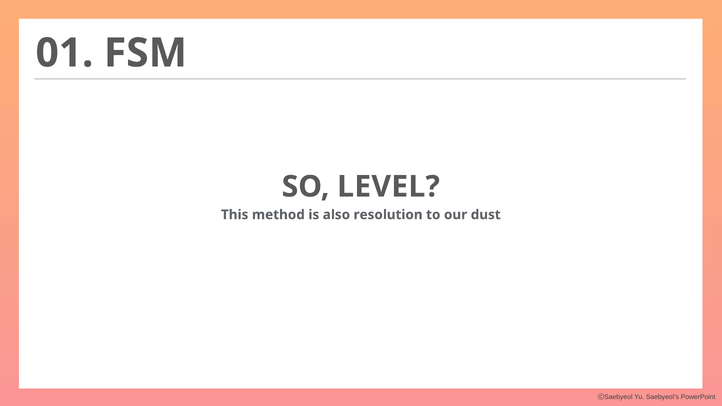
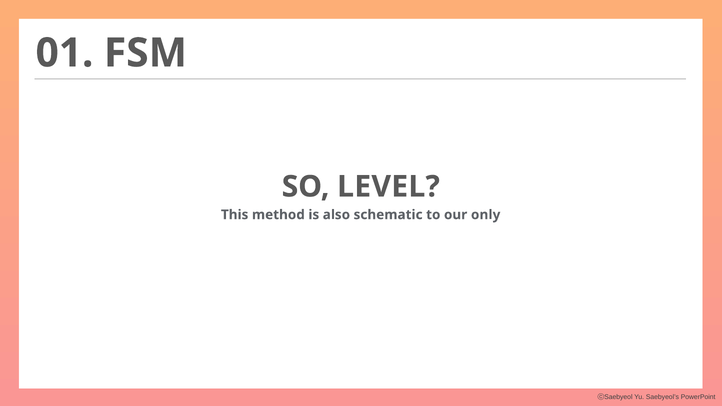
resolution: resolution -> schematic (388, 215)
dust: dust -> only (486, 215)
